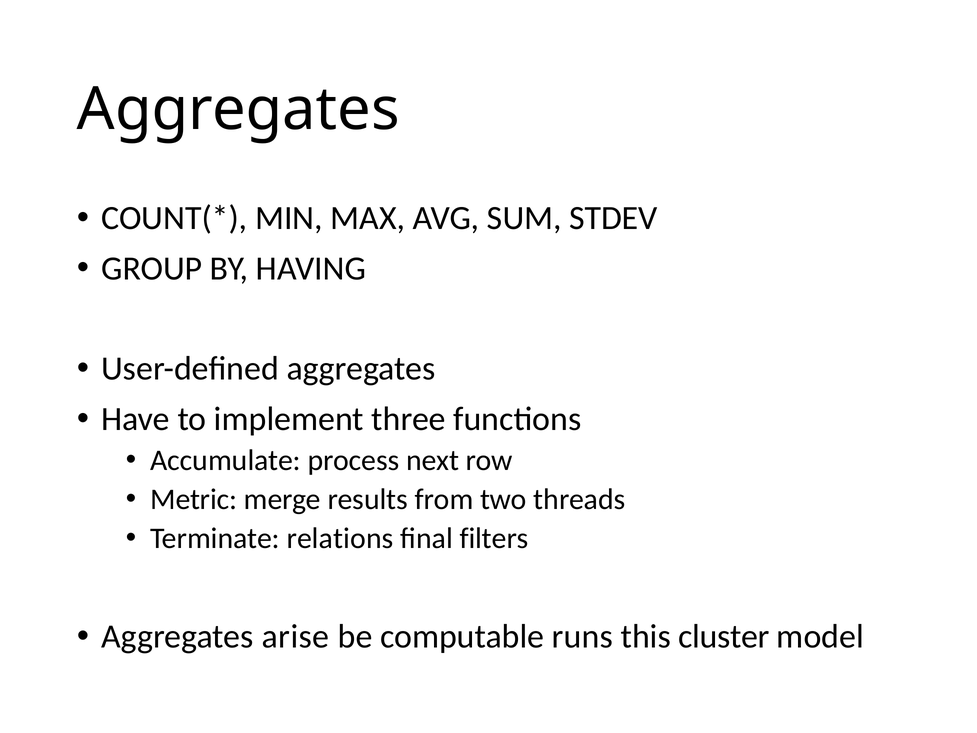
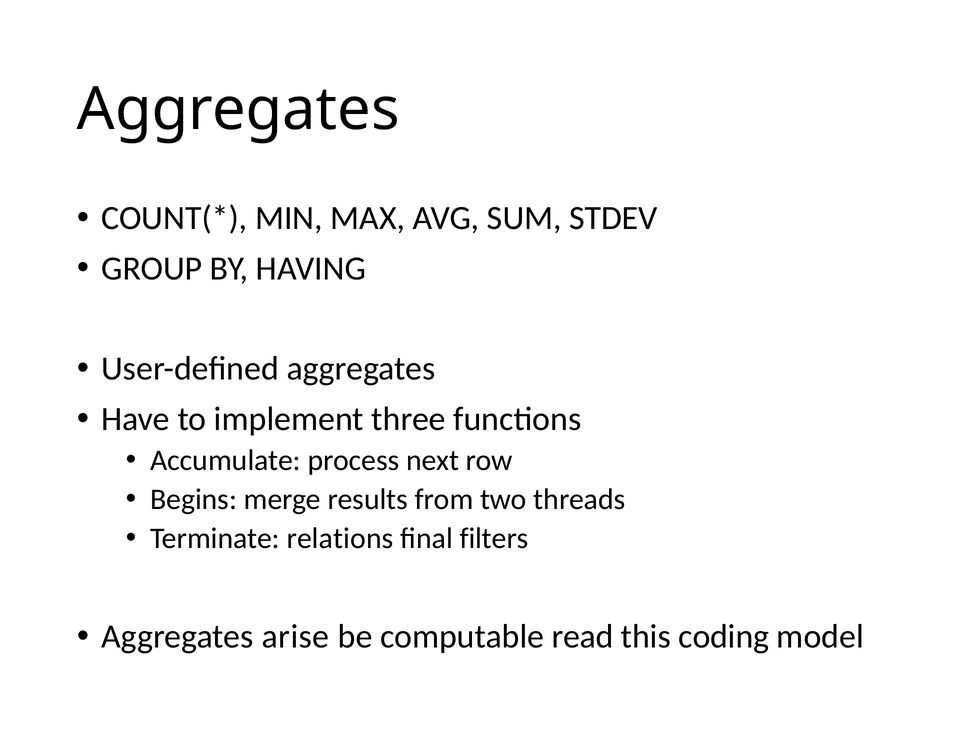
Metric: Metric -> Begins (194, 499)
runs: runs -> read (583, 636)
cluster: cluster -> coding (724, 636)
